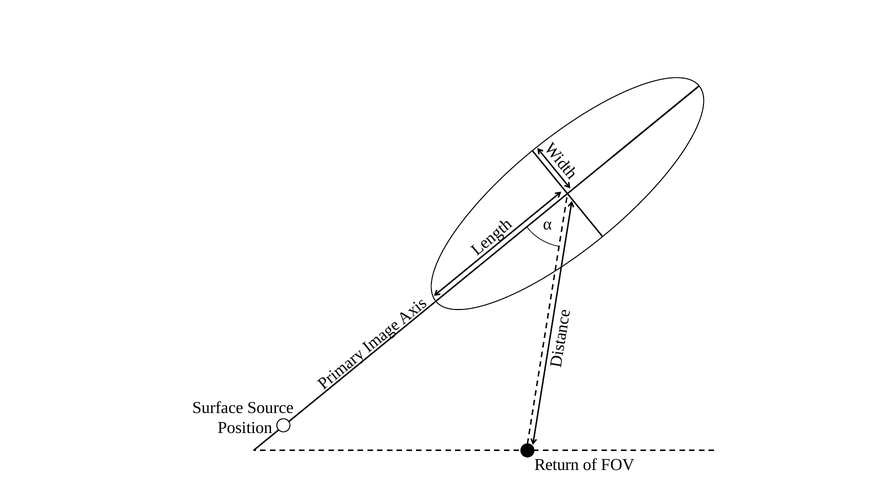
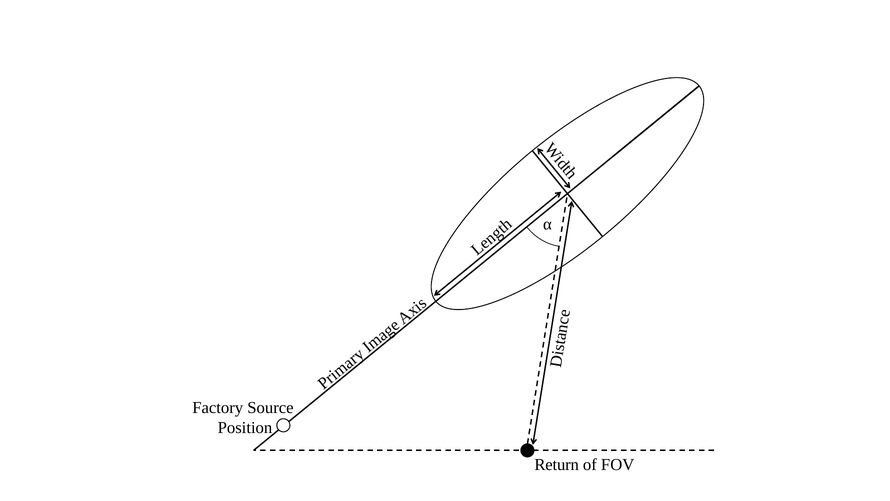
Surface: Surface -> Factory (218, 407)
